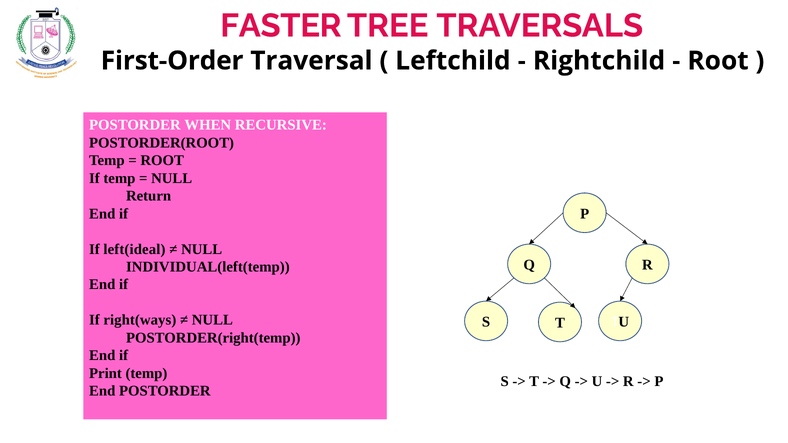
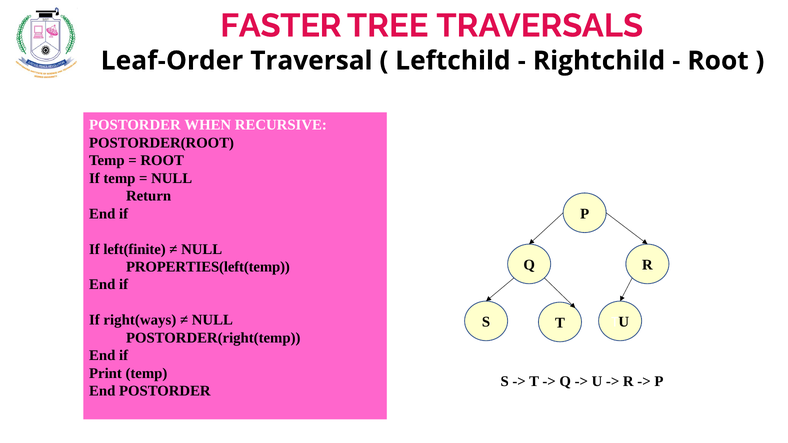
First-Order: First-Order -> Leaf-Order (172, 61)
left(ideal: left(ideal -> left(finite (135, 249)
INDIVIDUAL(left(temp: INDIVIDUAL(left(temp -> PROPERTIES(left(temp (208, 267)
